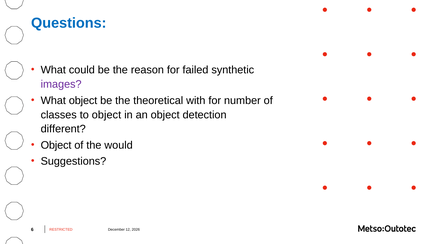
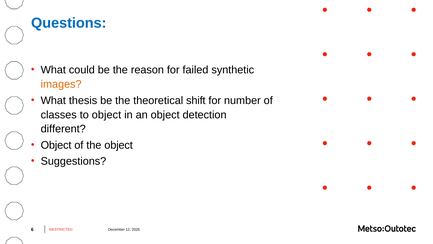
images colour: purple -> orange (61, 84)
What object: object -> thesis (83, 100)
with: with -> shift (196, 100)
the would: would -> object (119, 145)
